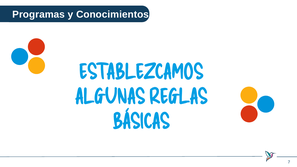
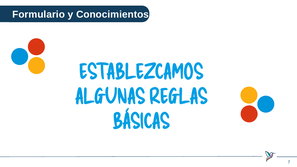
Programas: Programas -> Formulario (39, 15)
